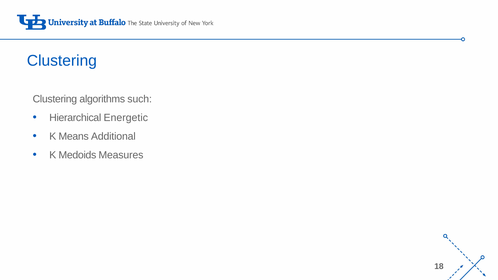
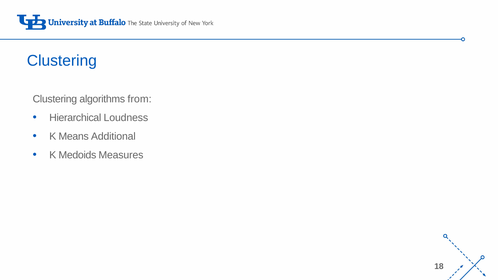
such: such -> from (140, 99)
Energetic: Energetic -> Loudness (126, 118)
